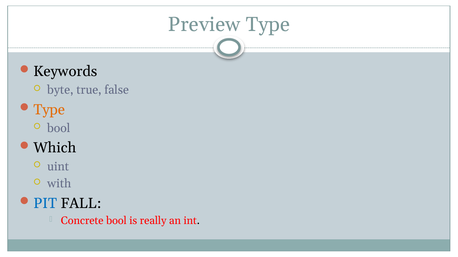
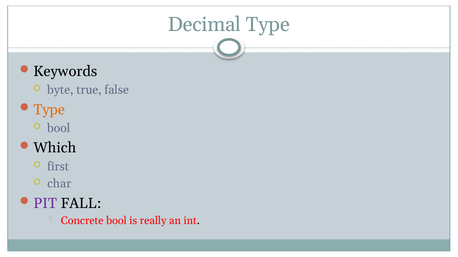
Preview: Preview -> Decimal (204, 24)
uint: uint -> first (58, 167)
with: with -> char (59, 184)
PIT colour: blue -> purple (45, 204)
